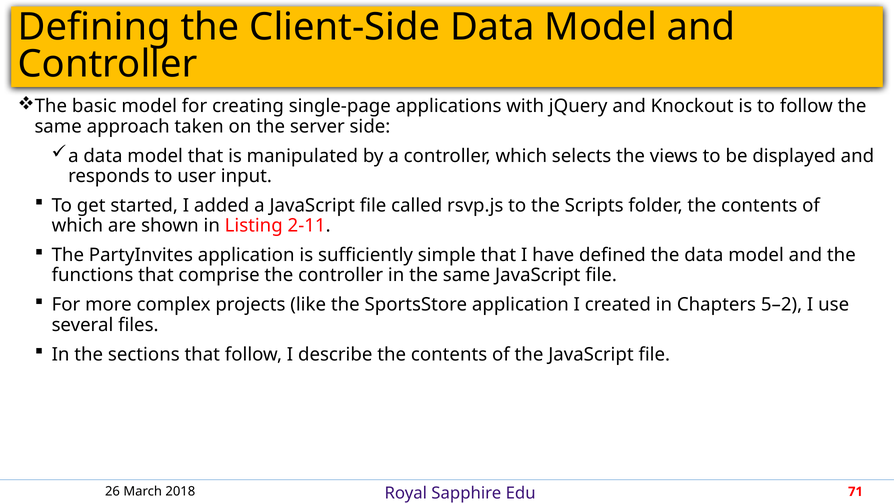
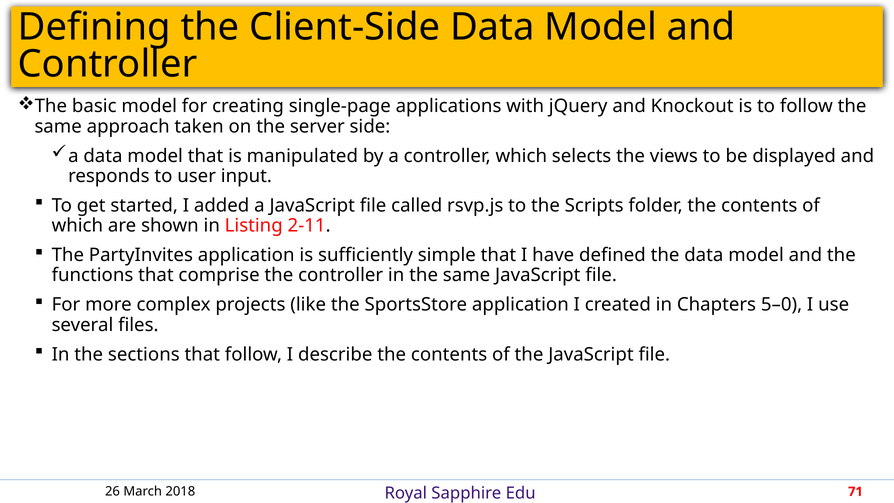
5–2: 5–2 -> 5–0 (782, 305)
